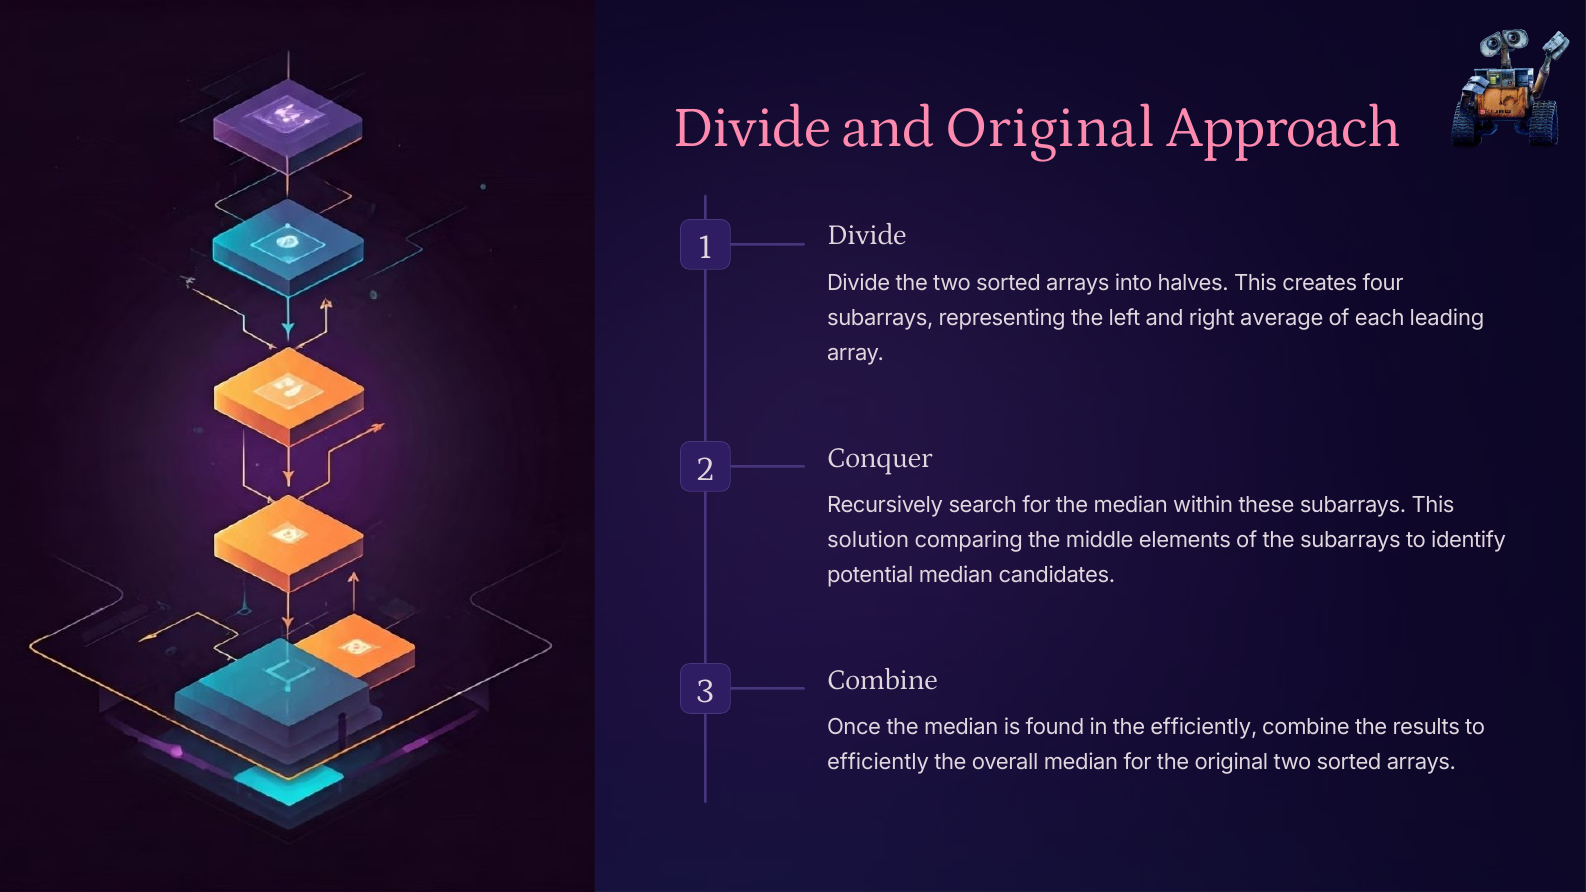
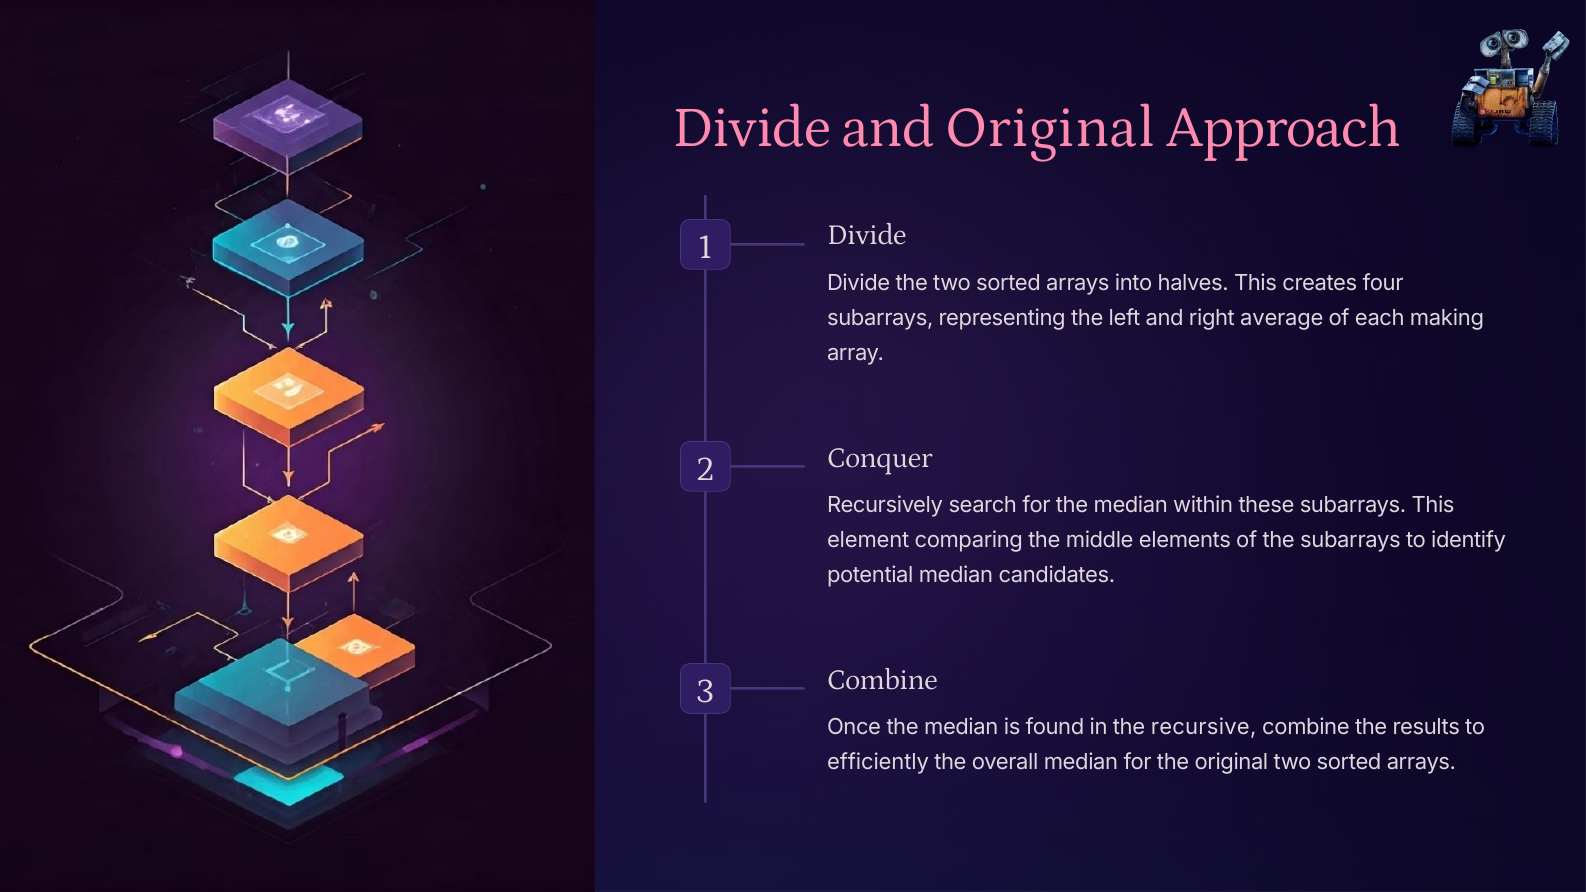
leading: leading -> making (1447, 318)
solution: solution -> element (868, 540)
the efficiently: efficiently -> recursive (1204, 727)
